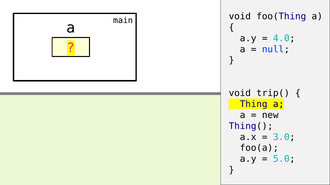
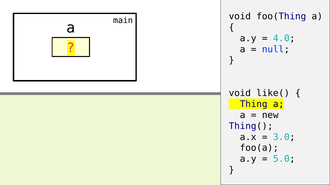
trip(: trip( -> like( (273, 93)
